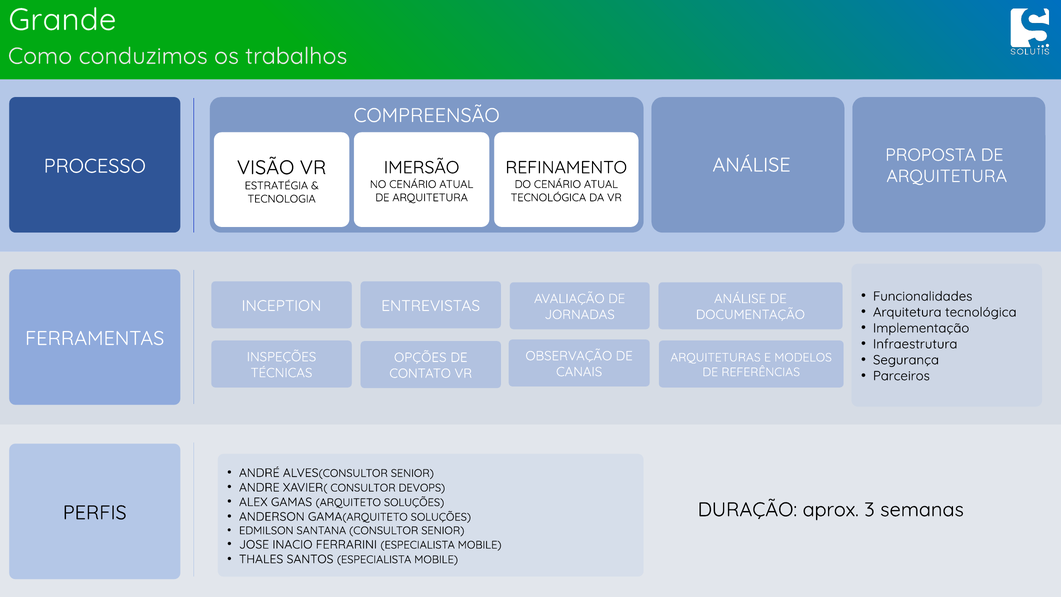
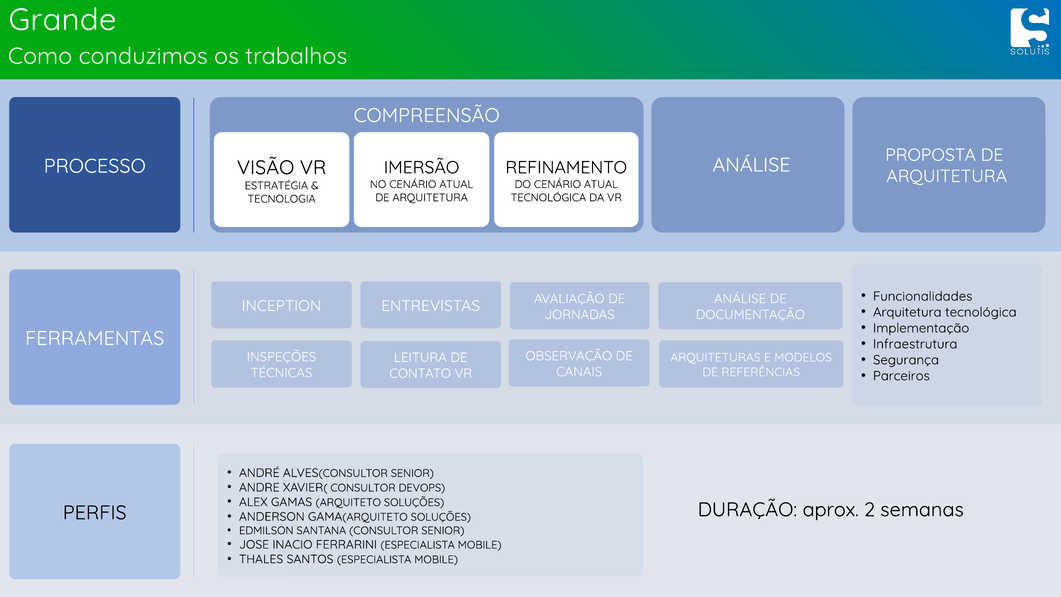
OPÇÕES: OPÇÕES -> LEITURA (420, 357)
3: 3 -> 2 (870, 510)
